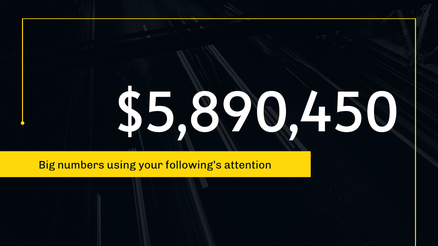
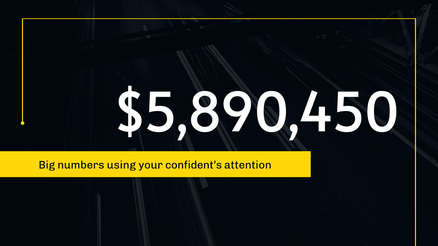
following’s: following’s -> confident’s (194, 165)
